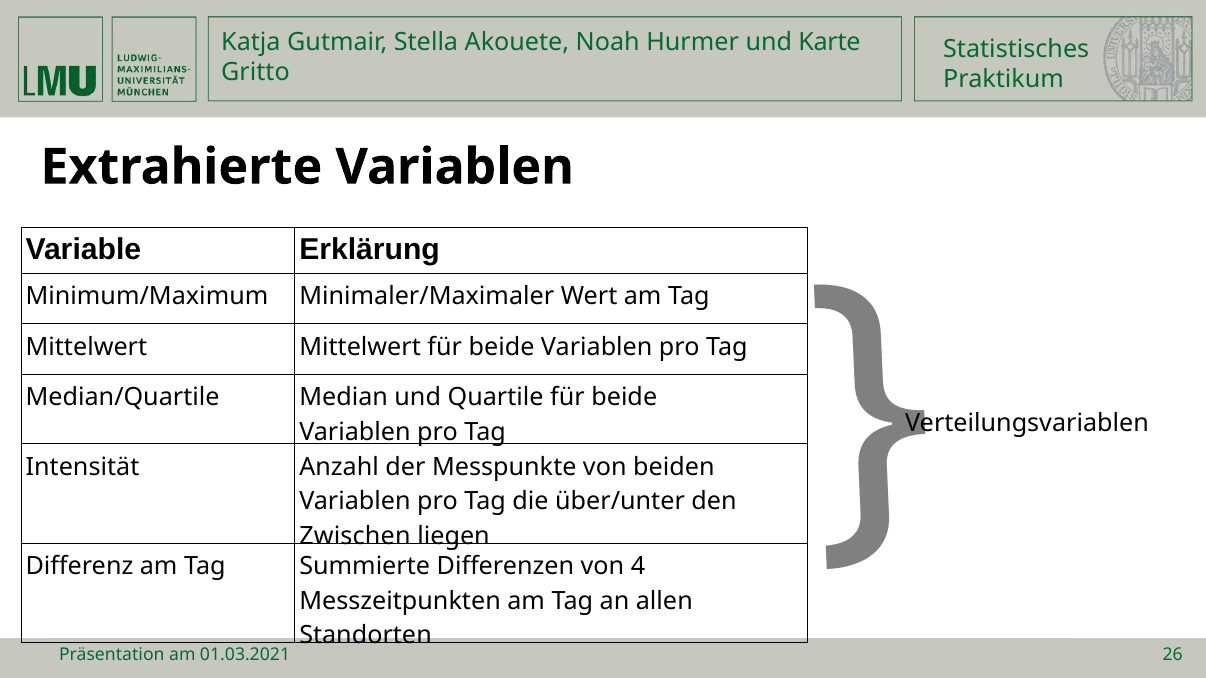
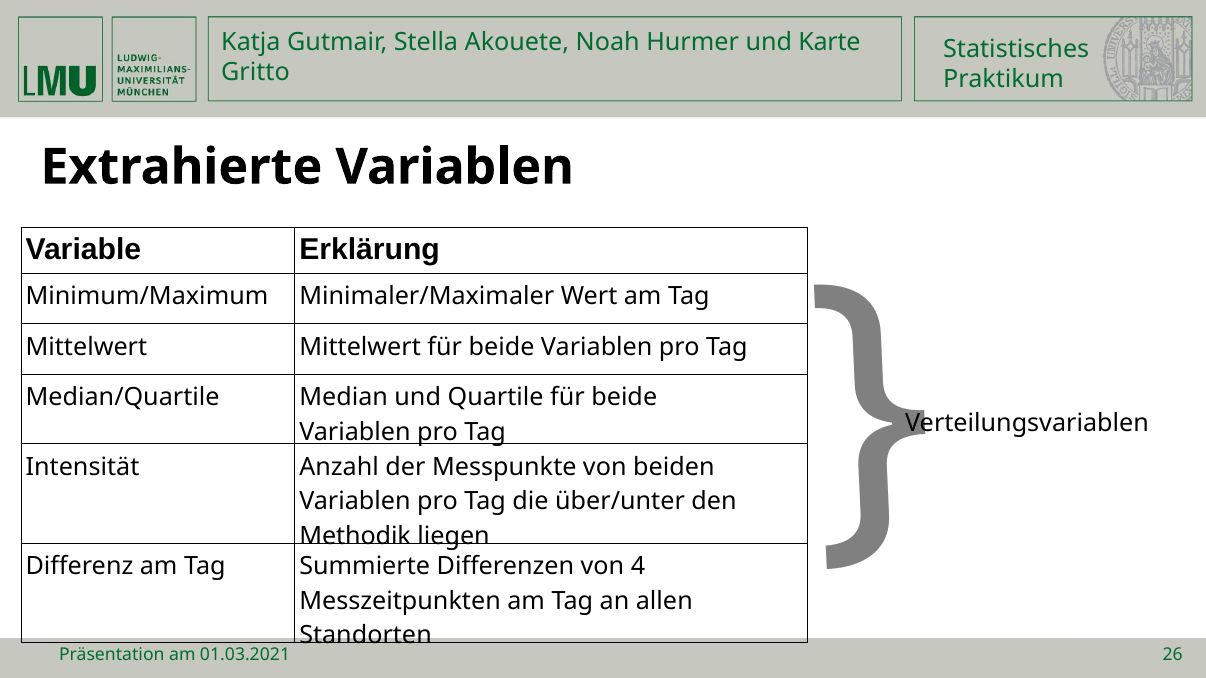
Zwischen: Zwischen -> Methodik (355, 536)
